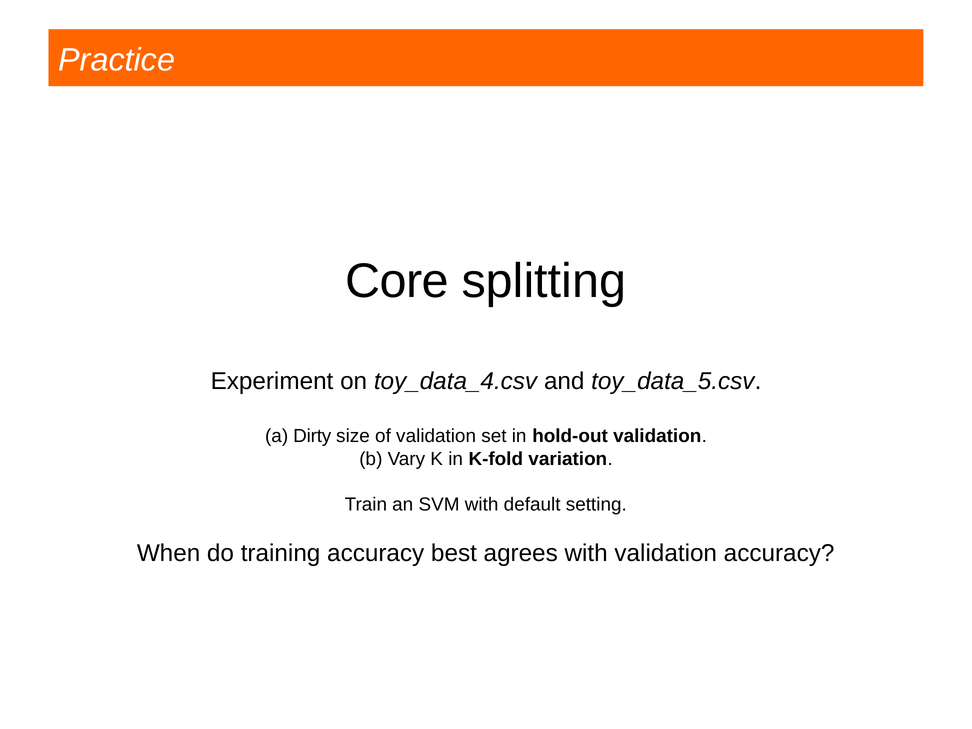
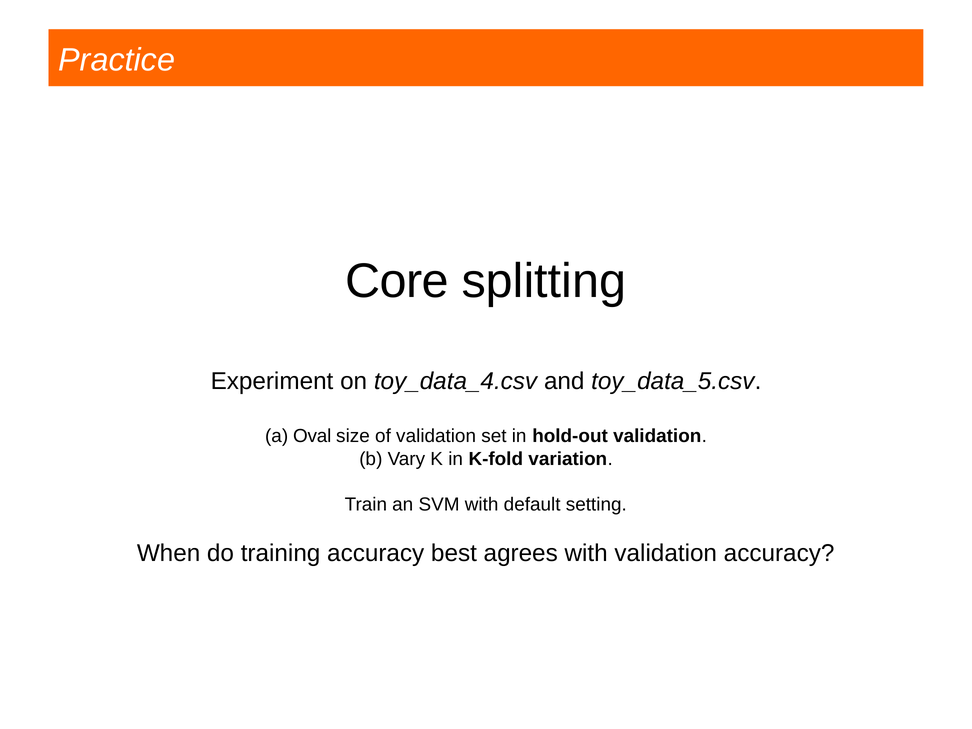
Dirty: Dirty -> Oval (312, 436)
